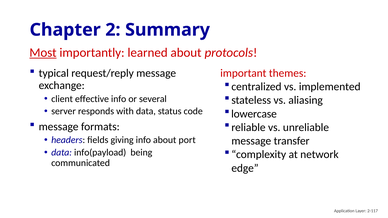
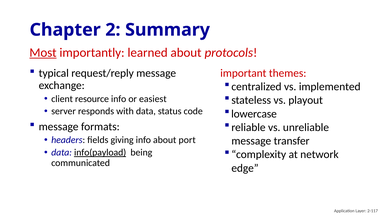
effective: effective -> resource (92, 99)
several: several -> easiest (153, 99)
aliasing: aliasing -> playout (306, 100)
info(payload underline: none -> present (100, 153)
